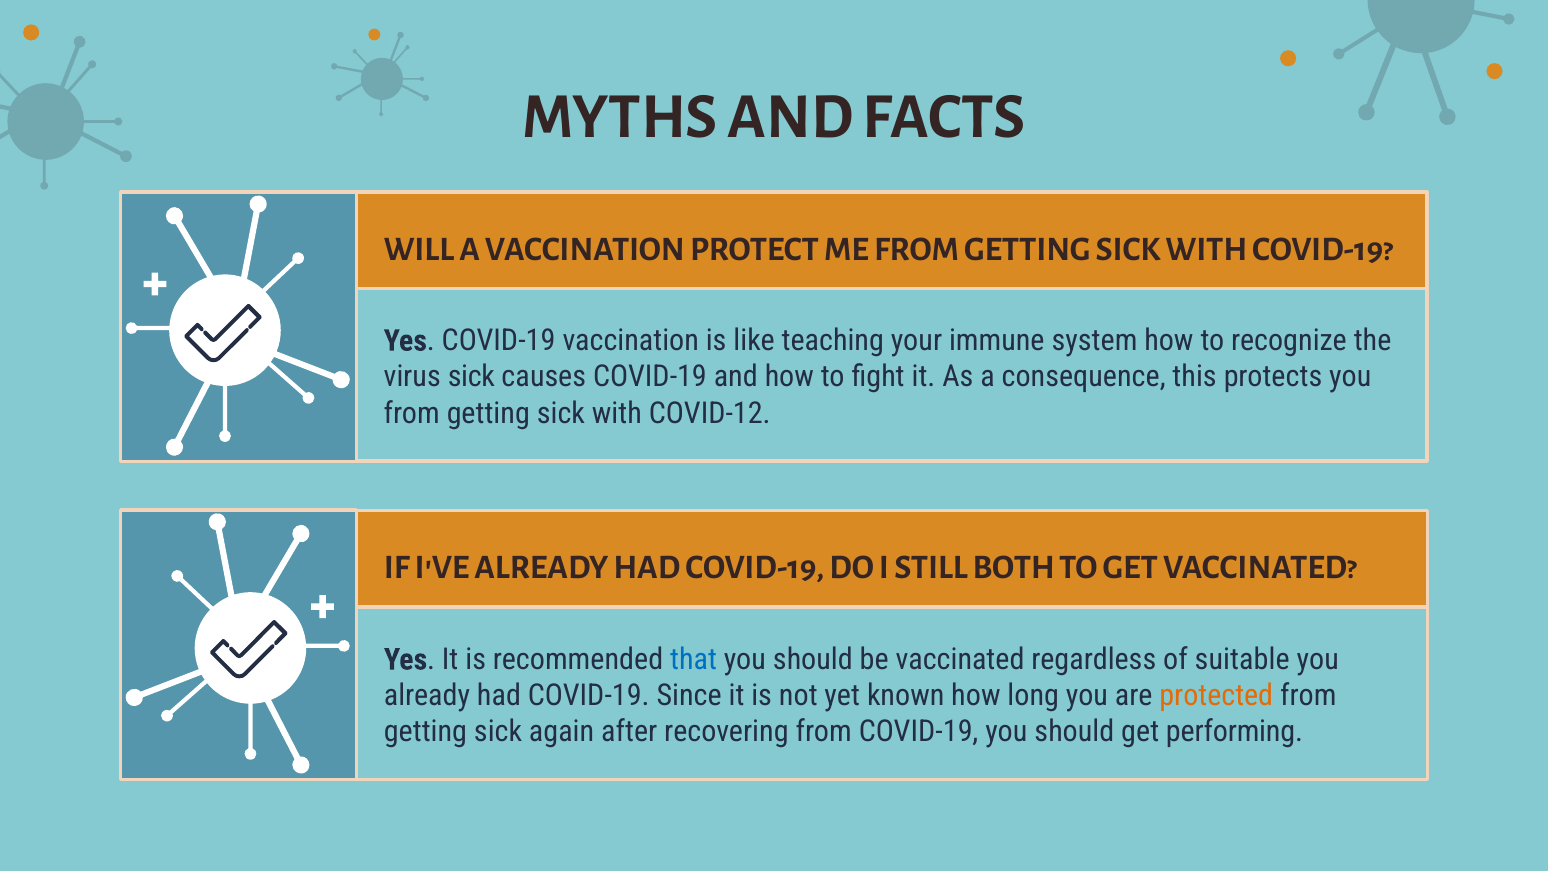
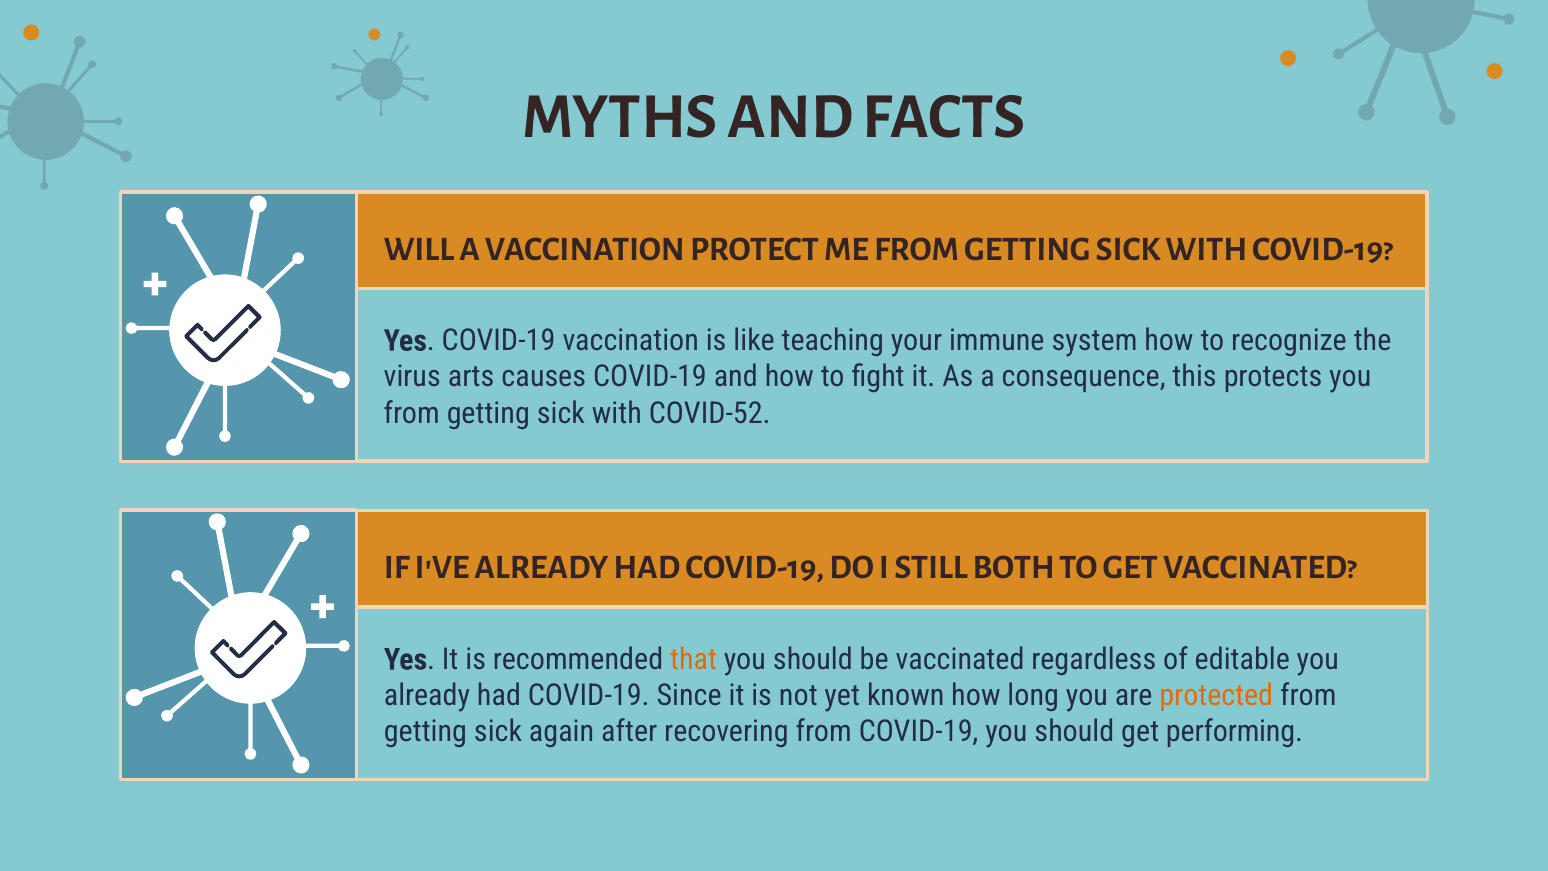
virus sick: sick -> arts (471, 377)
COVID-12: COVID-12 -> COVID-52 (710, 413)
that colour: blue -> orange (694, 659)
suitable: suitable -> editable (1242, 659)
